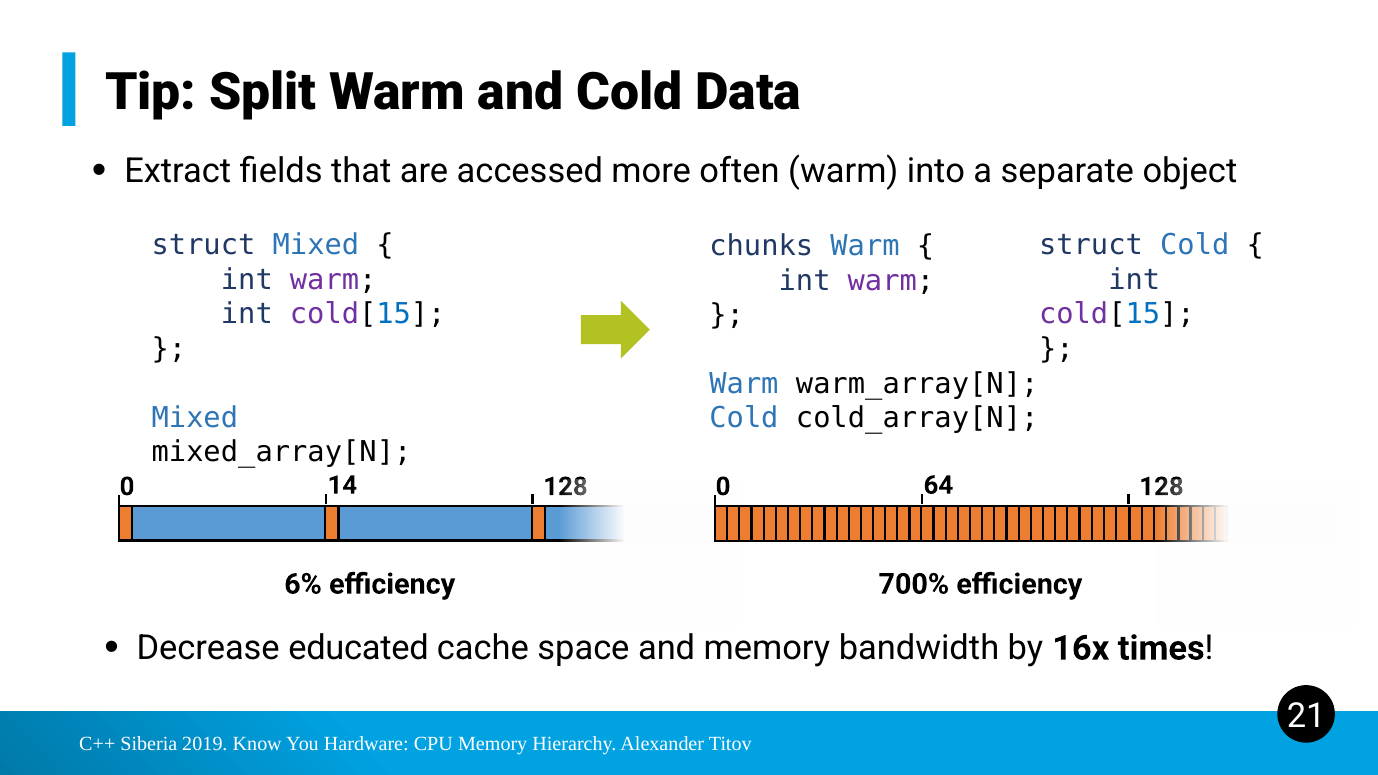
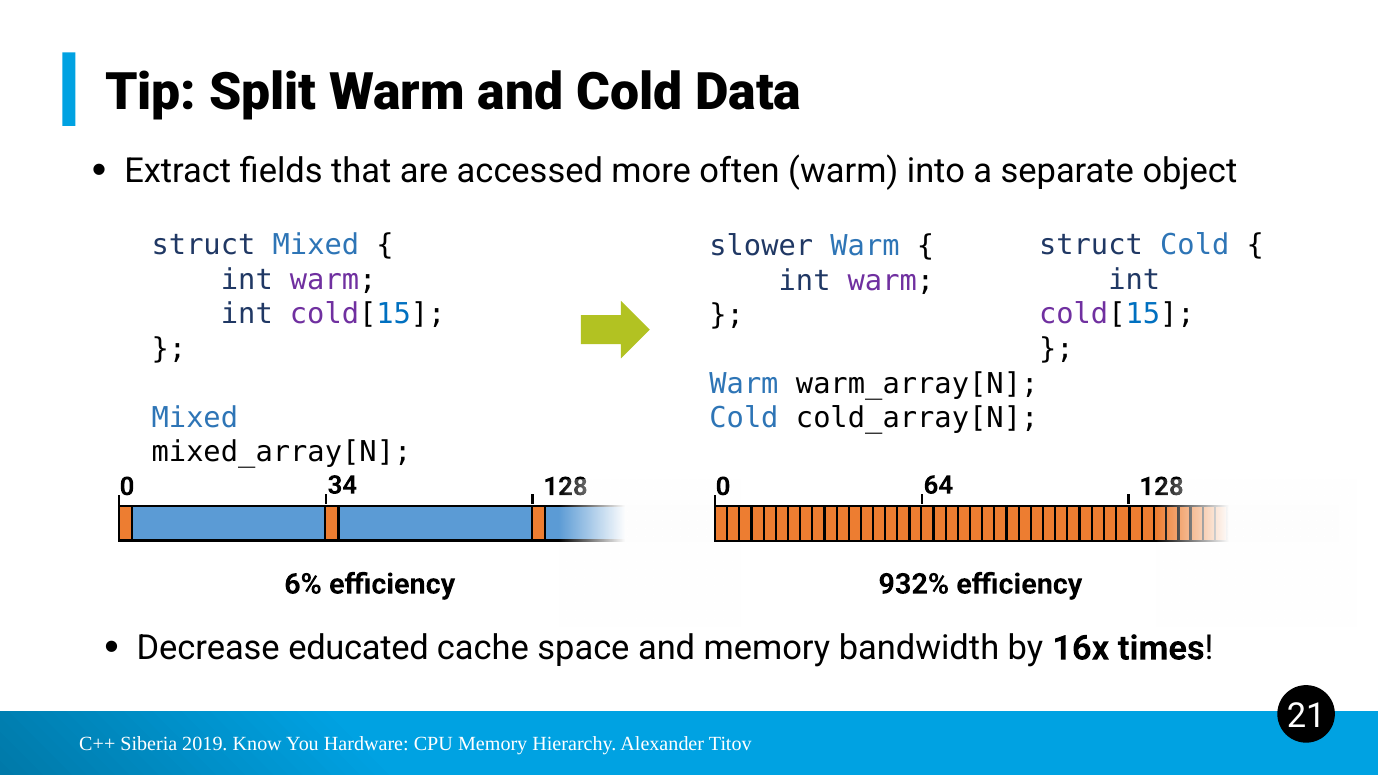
chunks: chunks -> slower (761, 246)
14: 14 -> 34 (342, 485)
700%: 700% -> 932% (914, 584)
